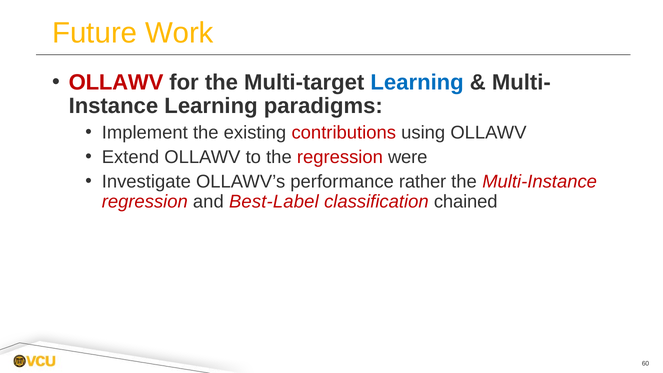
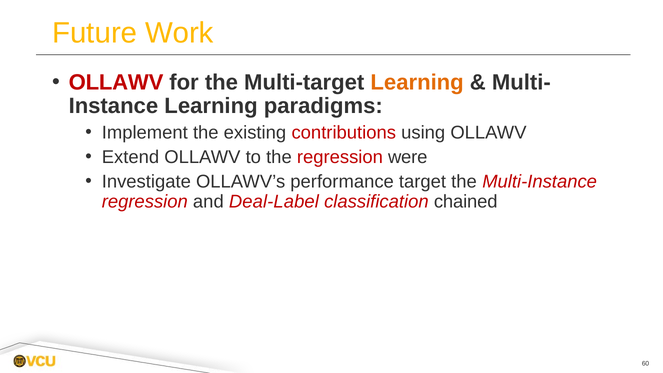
Learning colour: blue -> orange (417, 82)
rather: rather -> target (422, 182)
Best-Label: Best-Label -> Deal-Label (274, 201)
